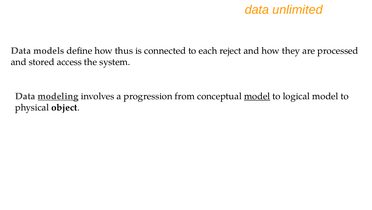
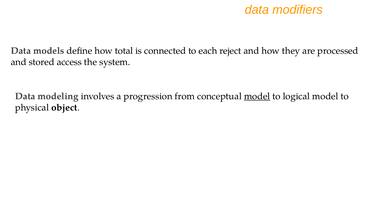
unlimited: unlimited -> modifiers (298, 10)
thus: thus -> total (124, 51)
modeling underline: present -> none (58, 96)
